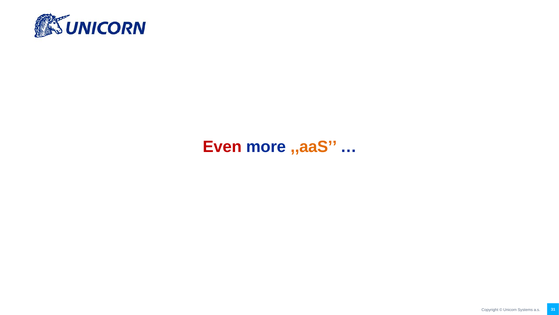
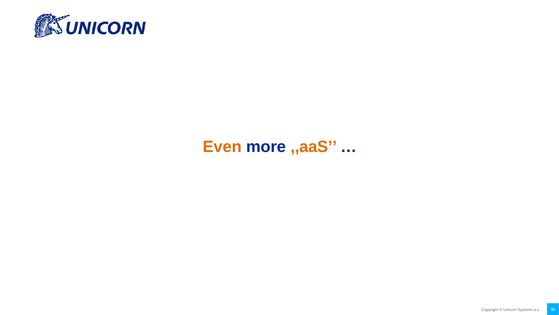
Even colour: red -> orange (222, 147)
